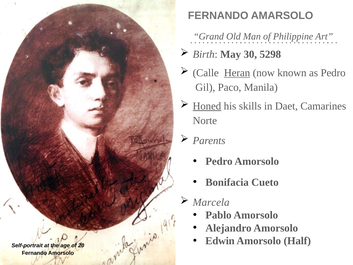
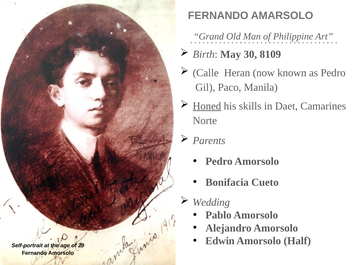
5298: 5298 -> 8109 (270, 54)
Heran underline: present -> none (237, 73)
Marcela: Marcela -> Wedding (211, 202)
